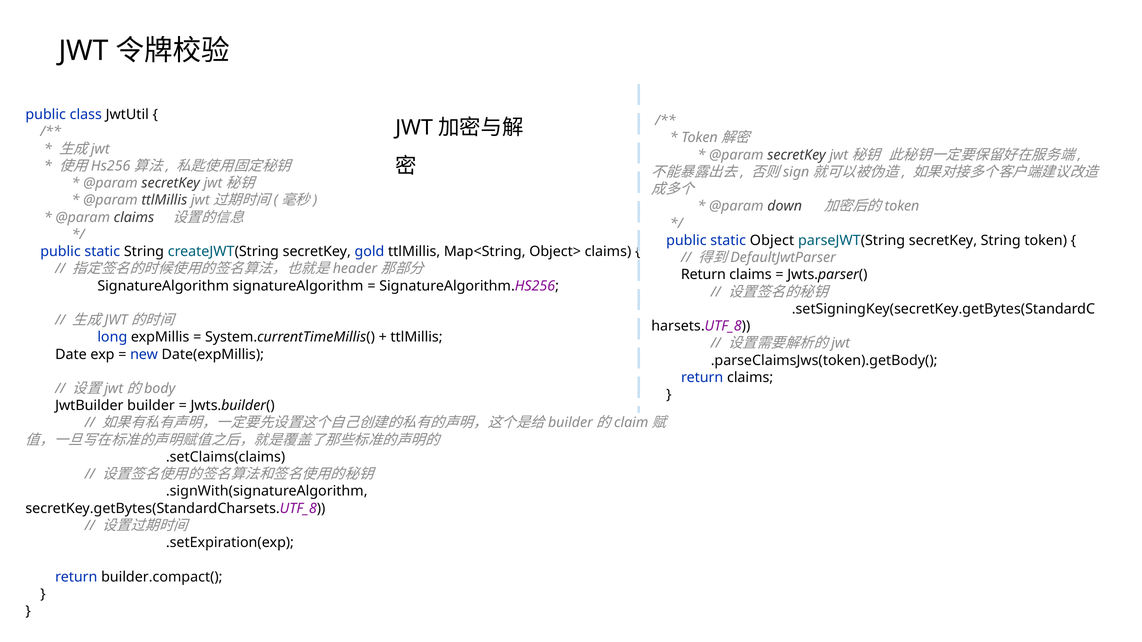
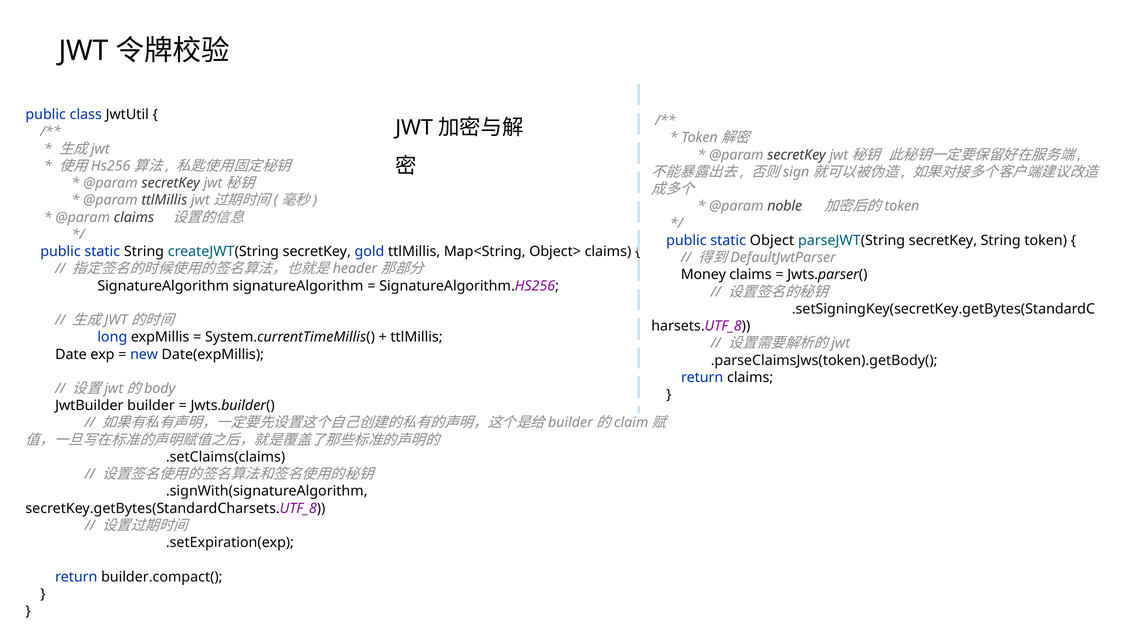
down: down -> noble (785, 206)
Return: Return -> Money (703, 275)
